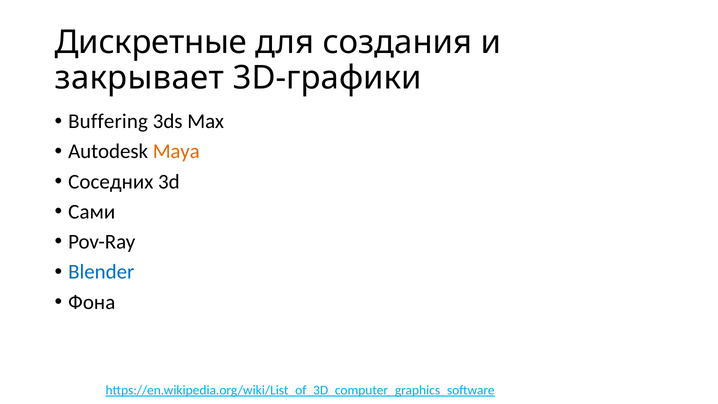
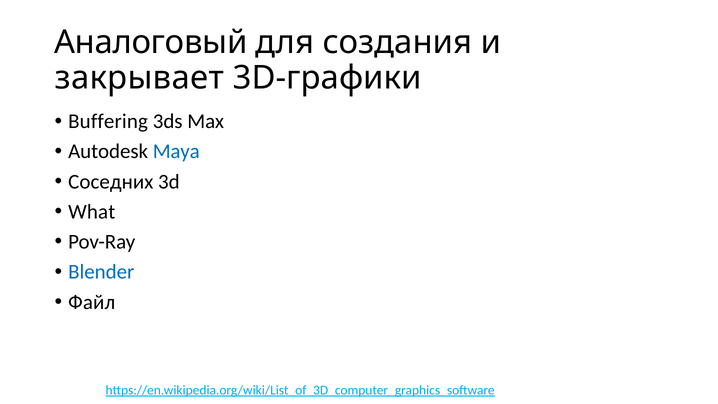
Дискретные: Дискретные -> Аналоговый (151, 43)
Maya colour: orange -> blue (176, 151)
Сами: Сами -> What (92, 212)
Фона: Фона -> Файл (92, 302)
